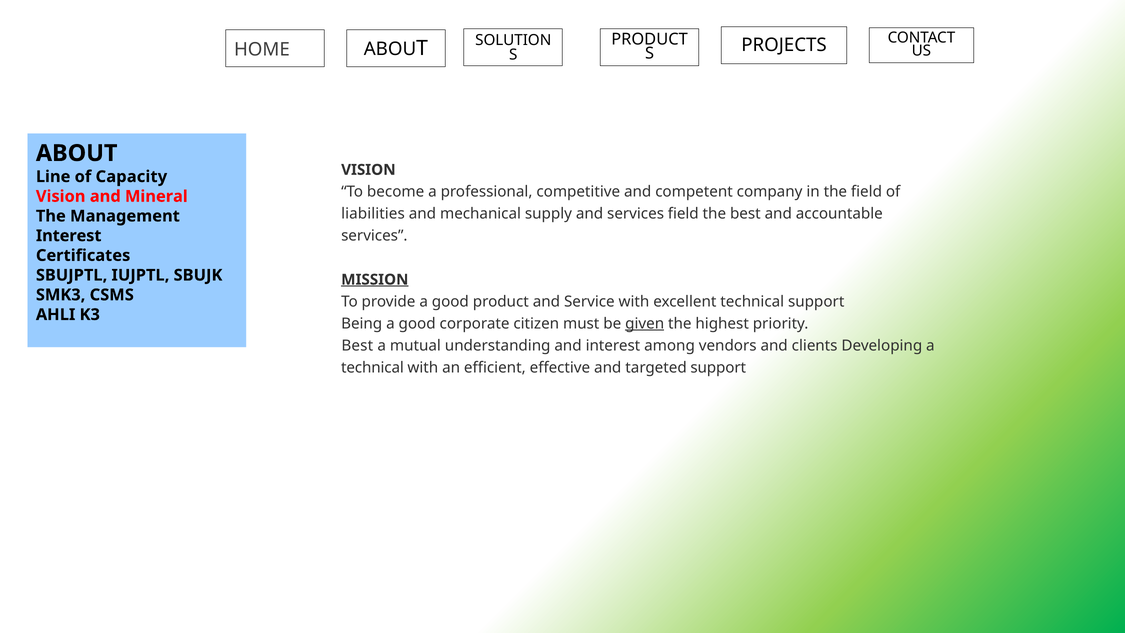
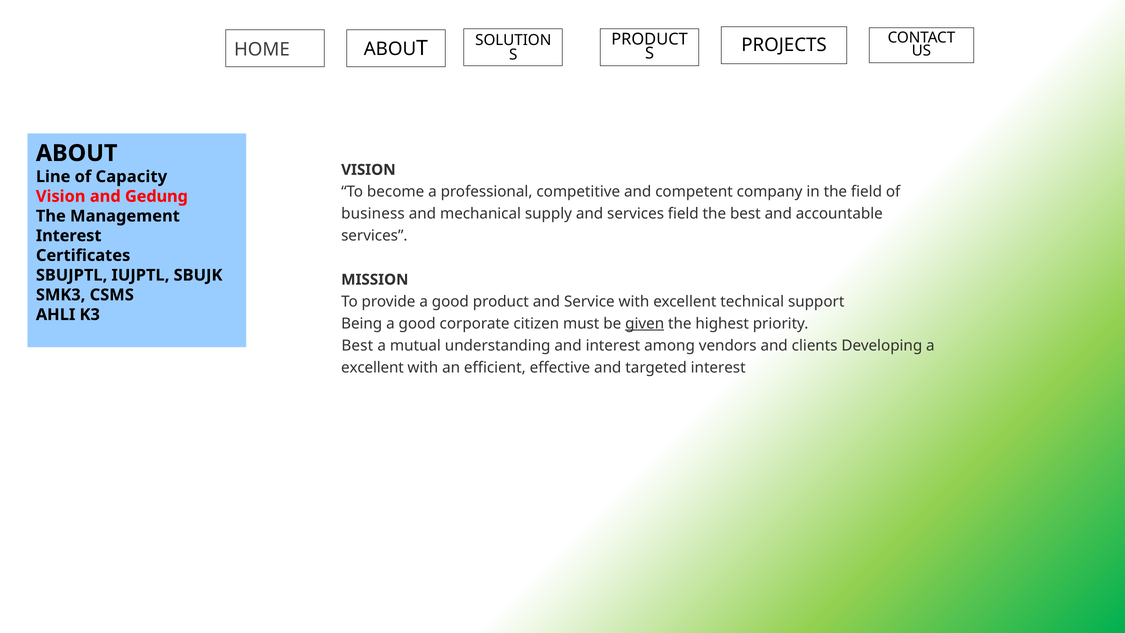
Mineral: Mineral -> Gedung (156, 196)
liabilities: liabilities -> business (373, 214)
MISSION underline: present -> none (375, 280)
technical: technical -> excellent (372, 367)
targeted support: support -> interest (718, 367)
